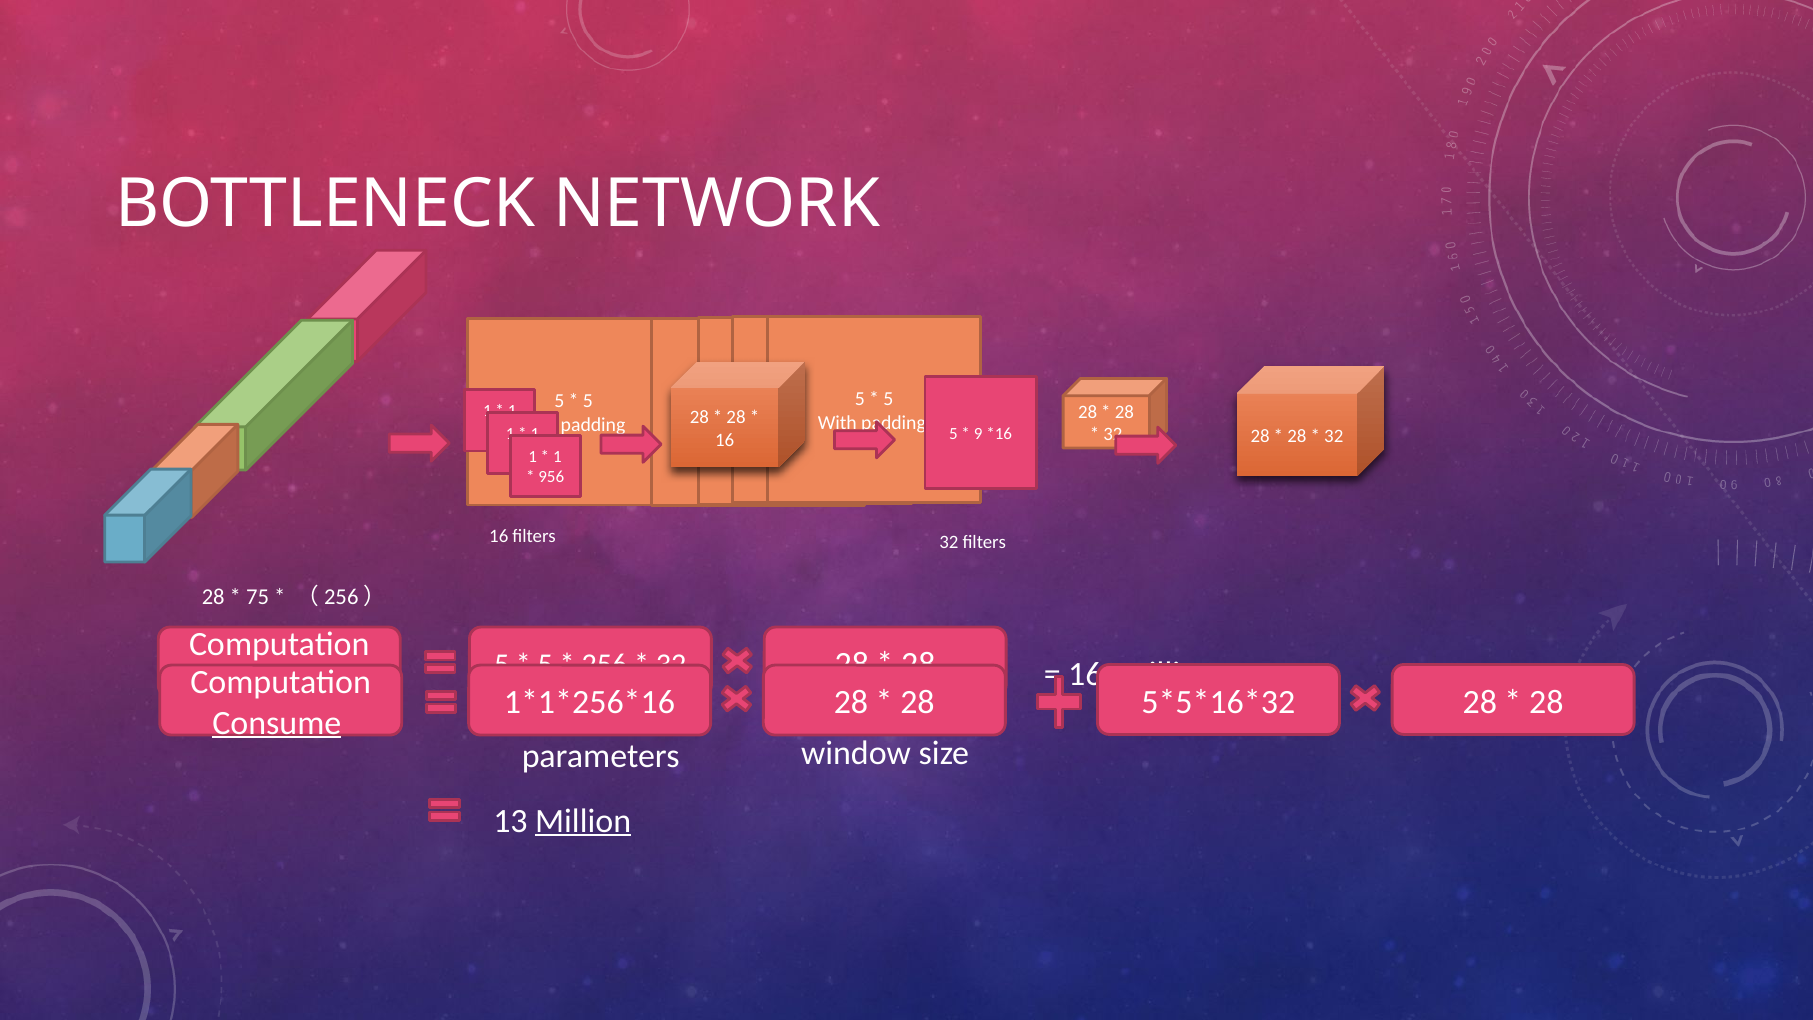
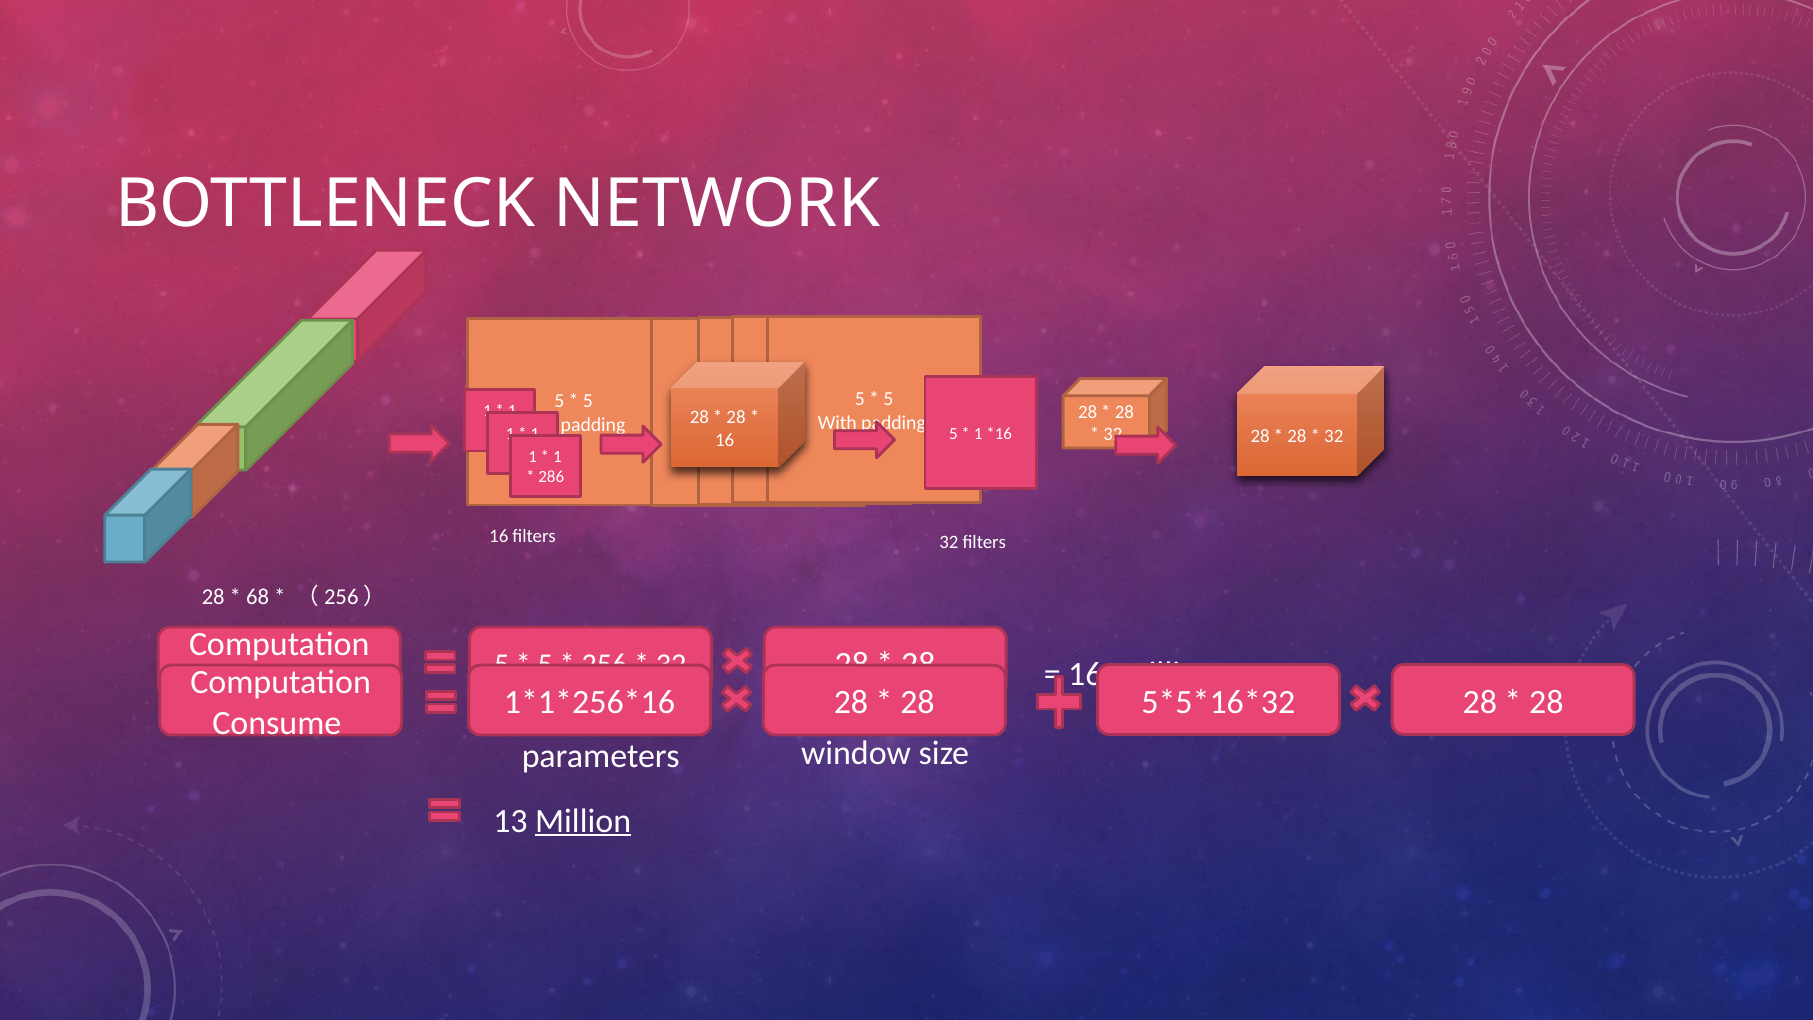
9: 9 -> 1 (978, 434)
956: 956 -> 286 (551, 477)
75: 75 -> 68 (258, 597)
Consume underline: present -> none (277, 723)
